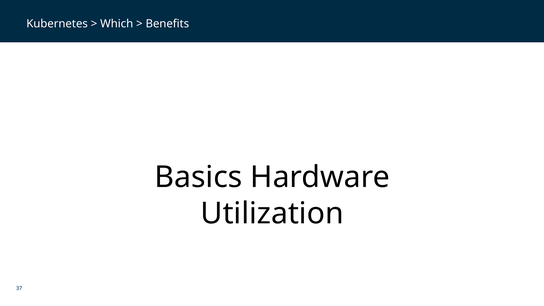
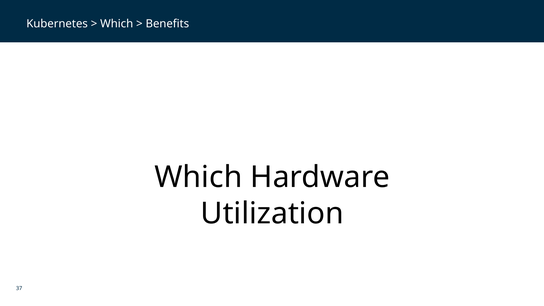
Basics: Basics -> Which (198, 177)
